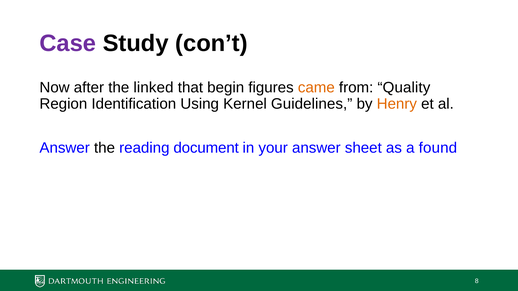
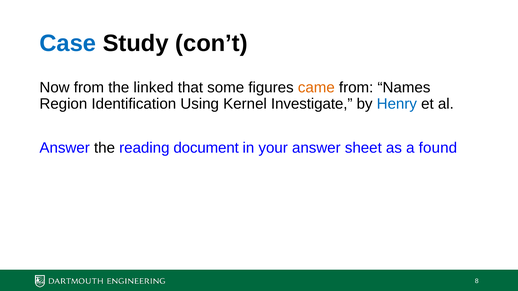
Case colour: purple -> blue (68, 44)
Now after: after -> from (89, 88)
begin: begin -> some (226, 88)
Quality: Quality -> Names (404, 88)
Guidelines: Guidelines -> Investigate (312, 104)
Henry colour: orange -> blue (397, 104)
